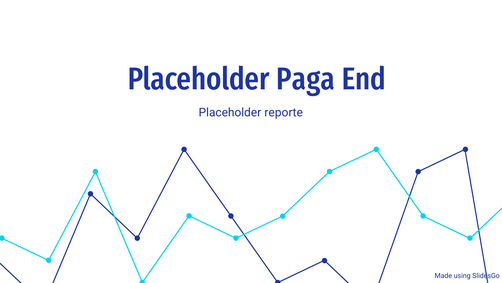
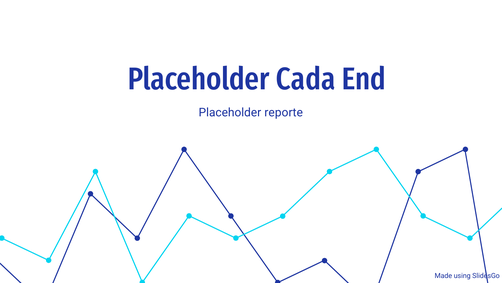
Paga: Paga -> Cada (306, 79)
